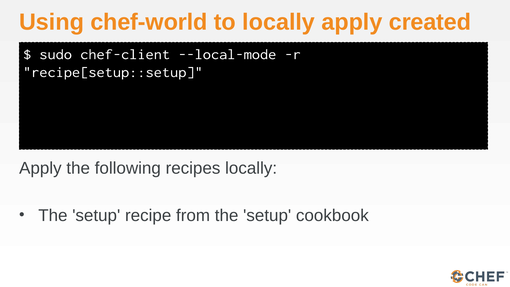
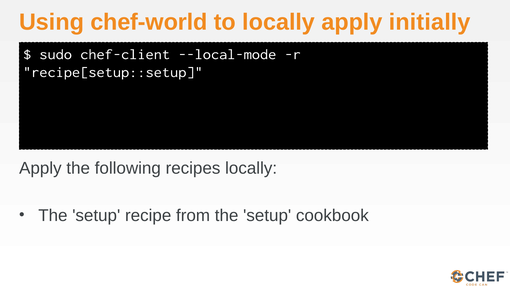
created: created -> initially (430, 22)
